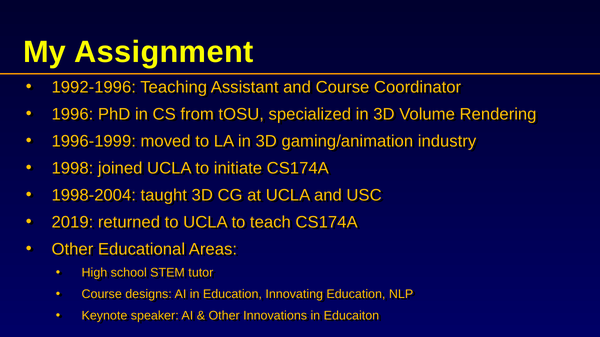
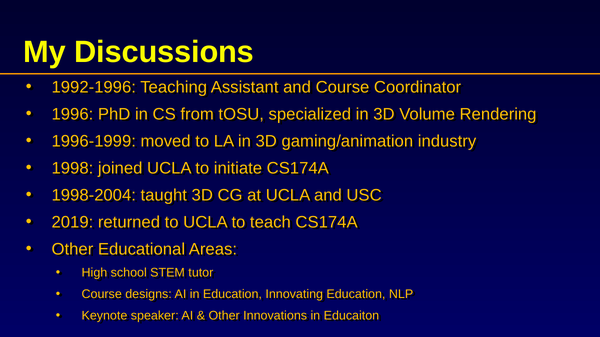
Assignment: Assignment -> Discussions (164, 52)
